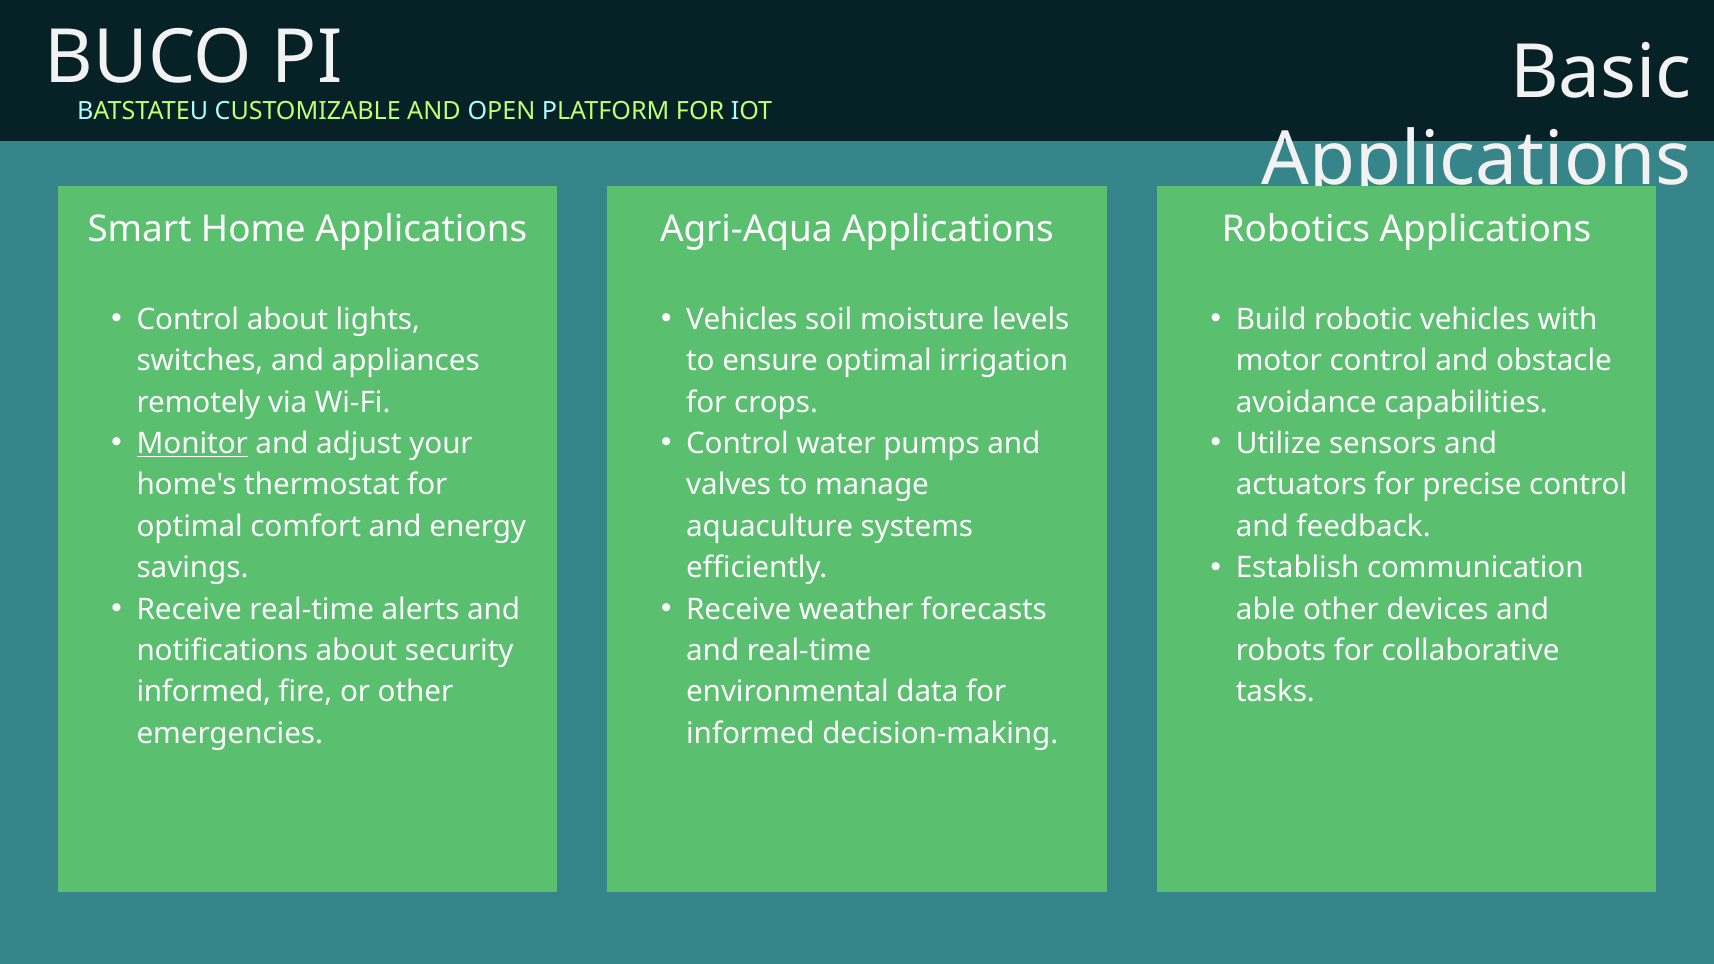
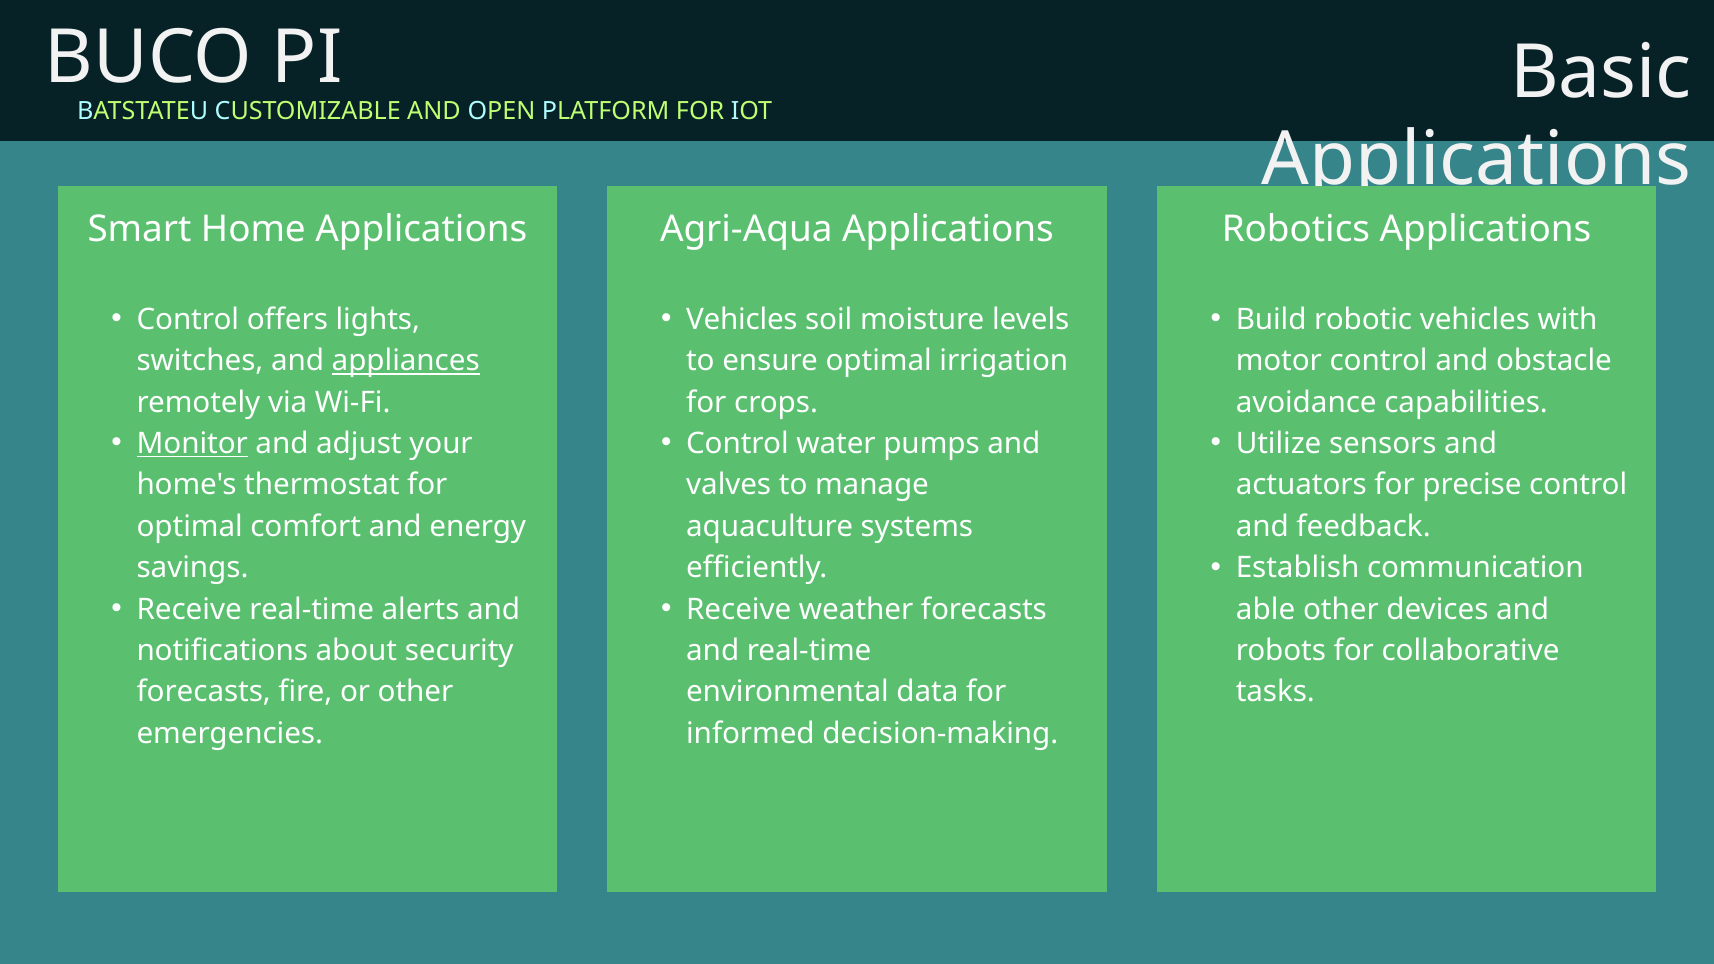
Control about: about -> offers (287, 320)
appliances underline: none -> present (406, 361)
informed: informed -> forecasts (204, 692)
